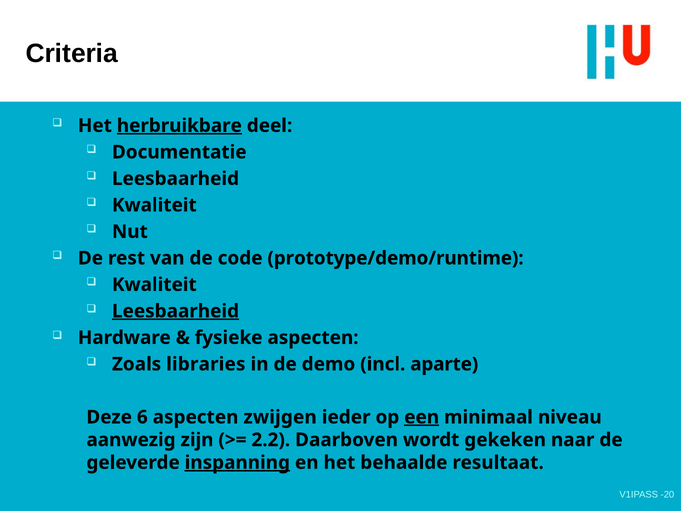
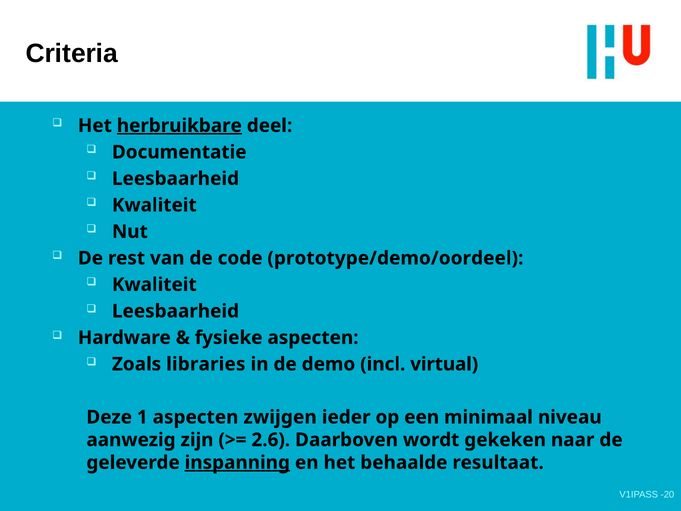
prototype/demo/runtime: prototype/demo/runtime -> prototype/demo/oordeel (395, 258)
Leesbaarheid underline: present -> none (175, 311)
aparte: aparte -> virtual (444, 364)
6: 6 -> 1 (142, 417)
een underline: present -> none (422, 417)
2.2: 2.2 -> 2.6 (271, 440)
